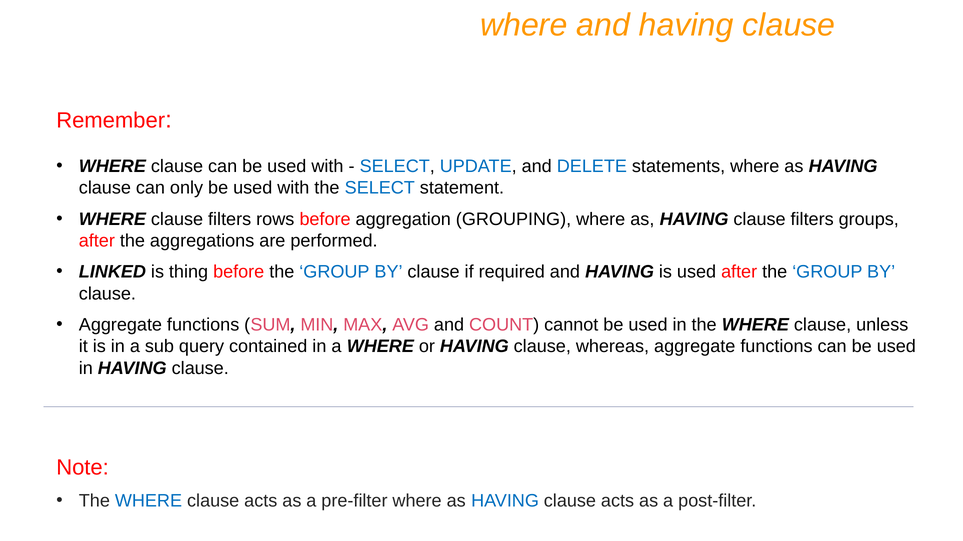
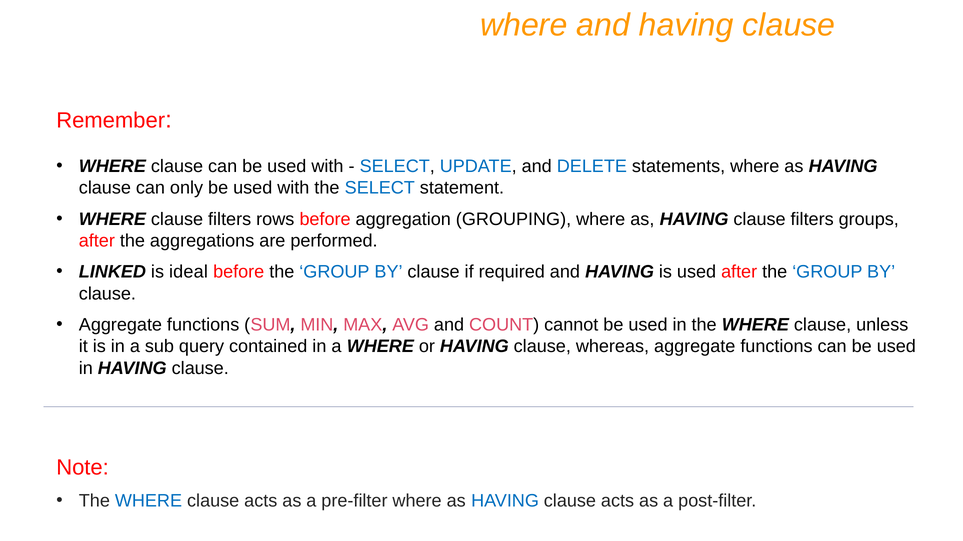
thing: thing -> ideal (188, 272)
